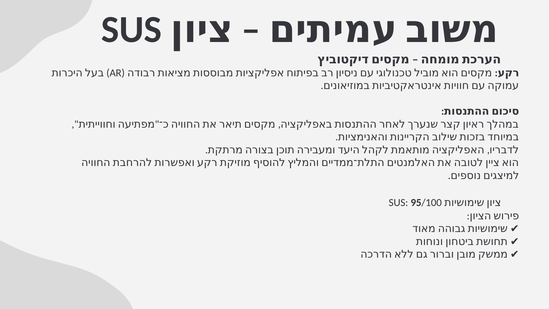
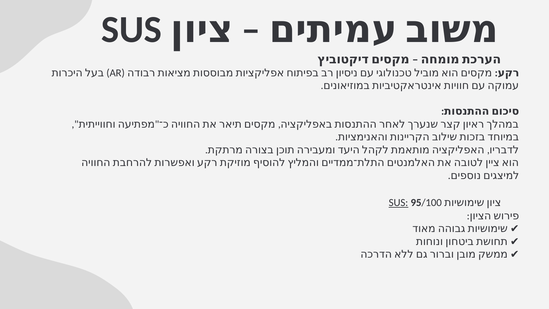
SUS underline: none -> present (398, 203)
